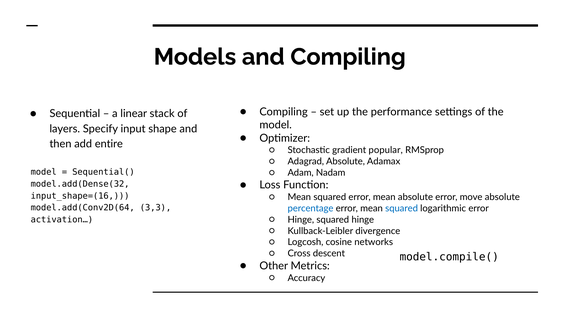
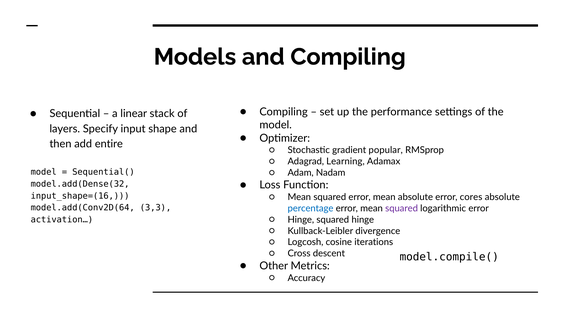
Adagrad Absolute: Absolute -> Learning (345, 162)
move: move -> cores (471, 197)
squared colour: blue -> purple (402, 209)
networks: networks -> iterations (374, 242)
